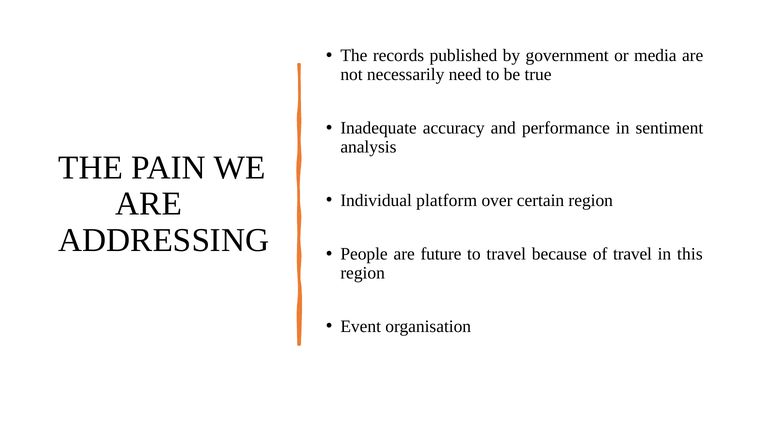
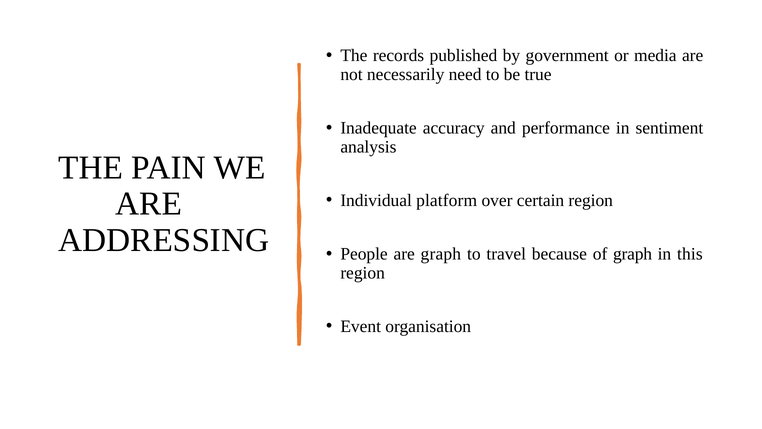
are future: future -> graph (441, 254)
of travel: travel -> graph (633, 254)
